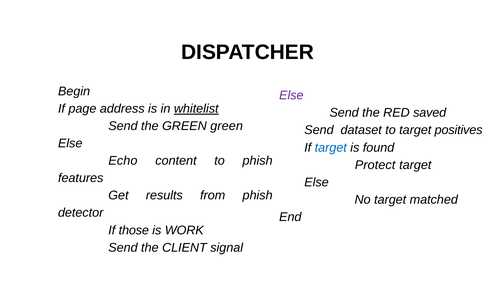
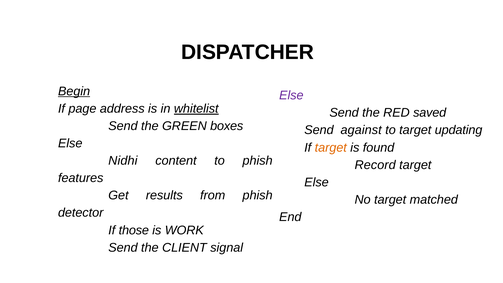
Begin underline: none -> present (74, 91)
GREEN green: green -> boxes (227, 126)
dataset: dataset -> against (361, 130)
positives: positives -> updating (459, 130)
target colour: blue -> orange (331, 148)
Echo: Echo -> Nidhi (123, 161)
Protect: Protect -> Record (375, 165)
